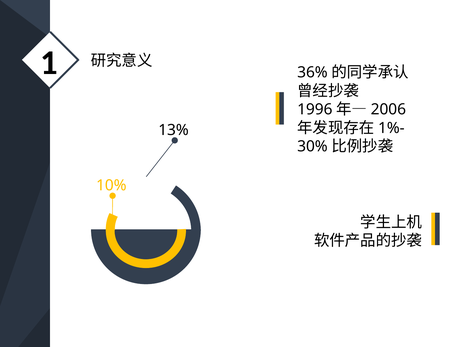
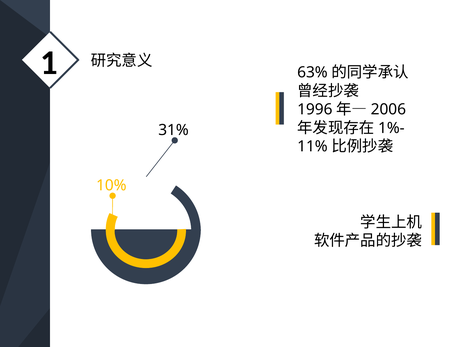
36%: 36% -> 63% (312, 73)
13%: 13% -> 31% (173, 130)
30%: 30% -> 11% (312, 147)
